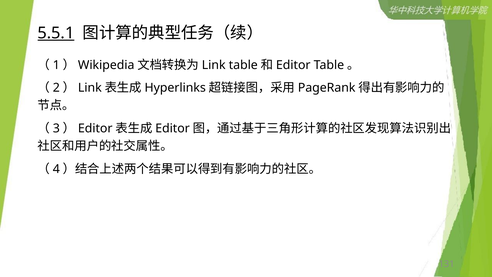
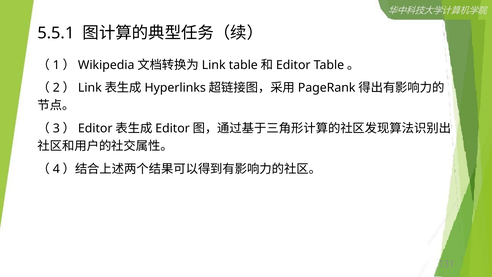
5.5.1 underline: present -> none (56, 33)
